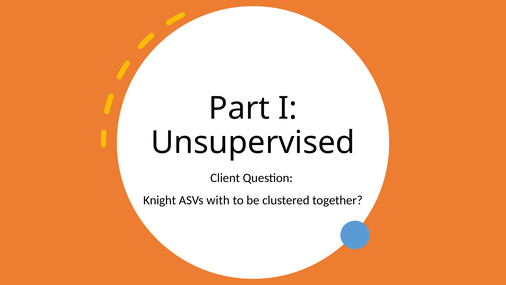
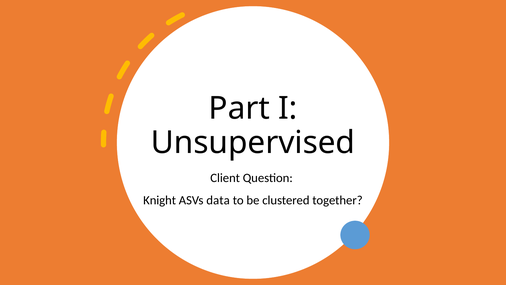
with: with -> data (218, 200)
